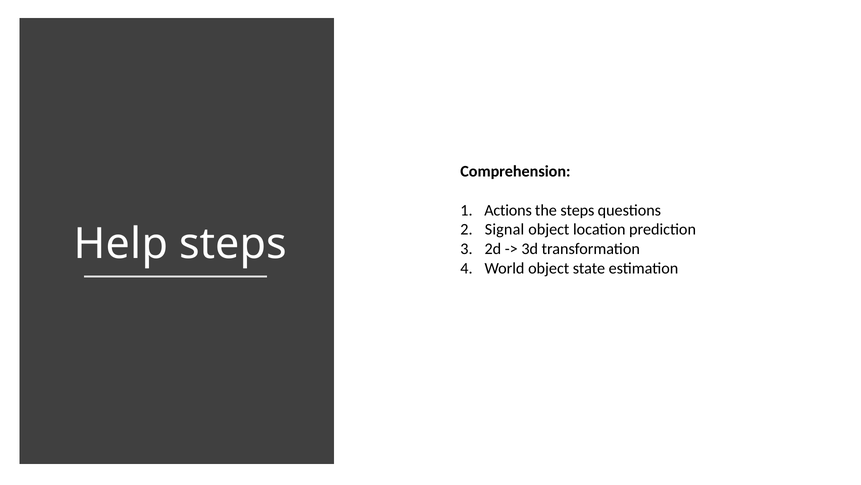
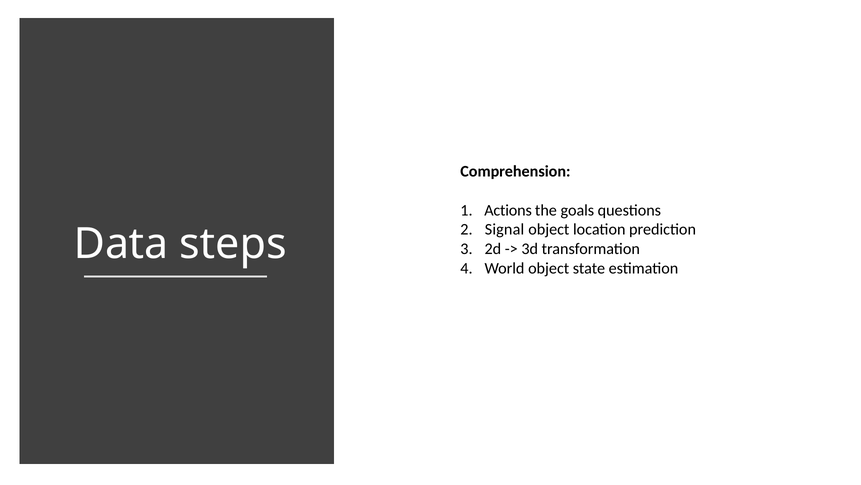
the steps: steps -> goals (577, 210)
Help: Help -> Data (121, 244)
